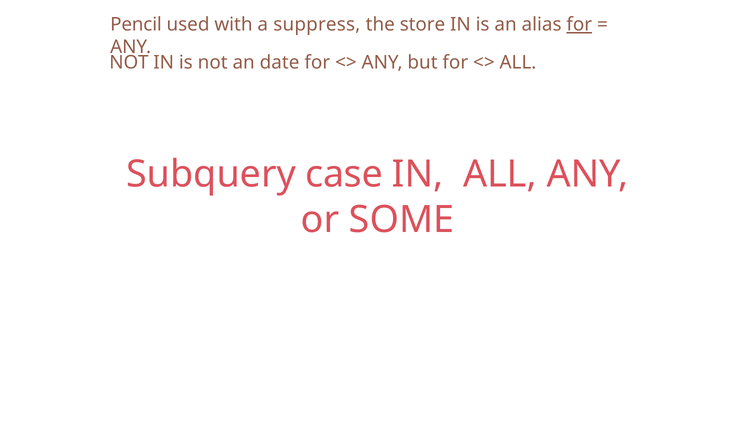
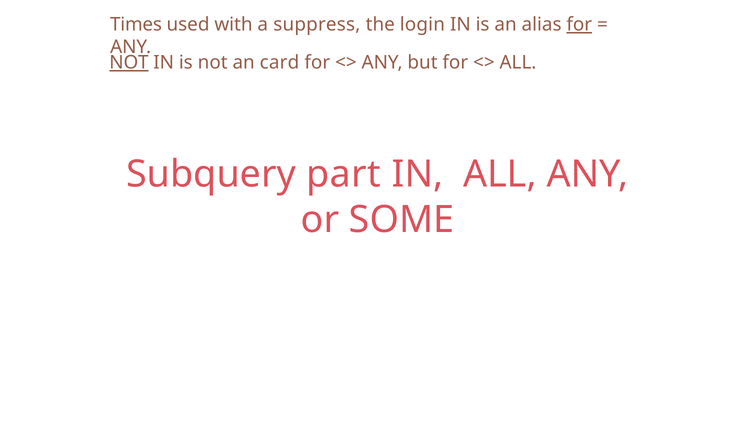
Pencil: Pencil -> Times (136, 25)
store: store -> login (422, 25)
NOT underline: none -> present (129, 63)
date: date -> card (280, 63)
case: case -> part (344, 174)
